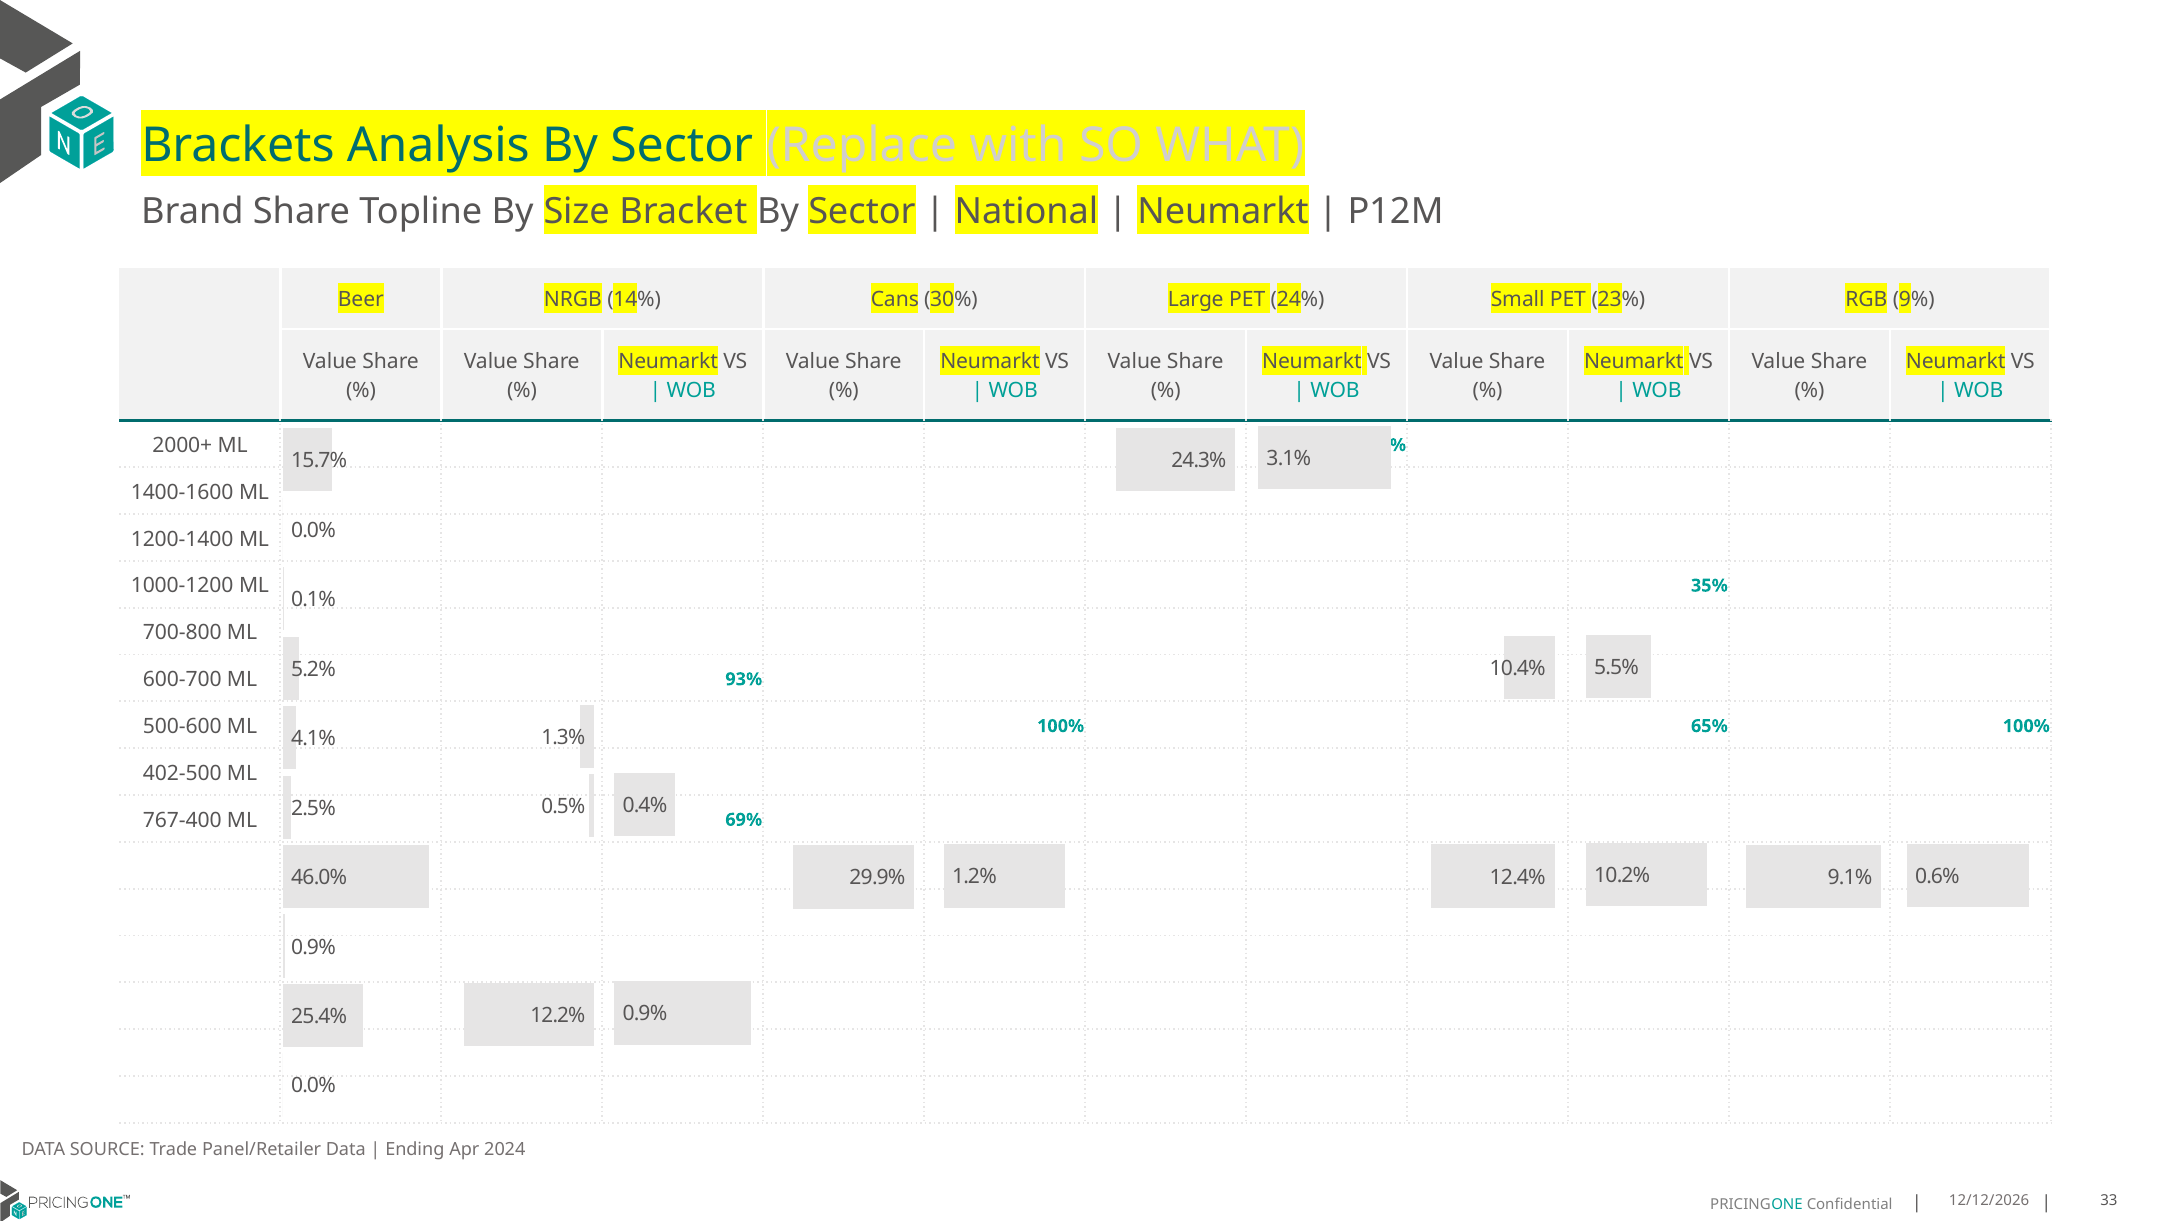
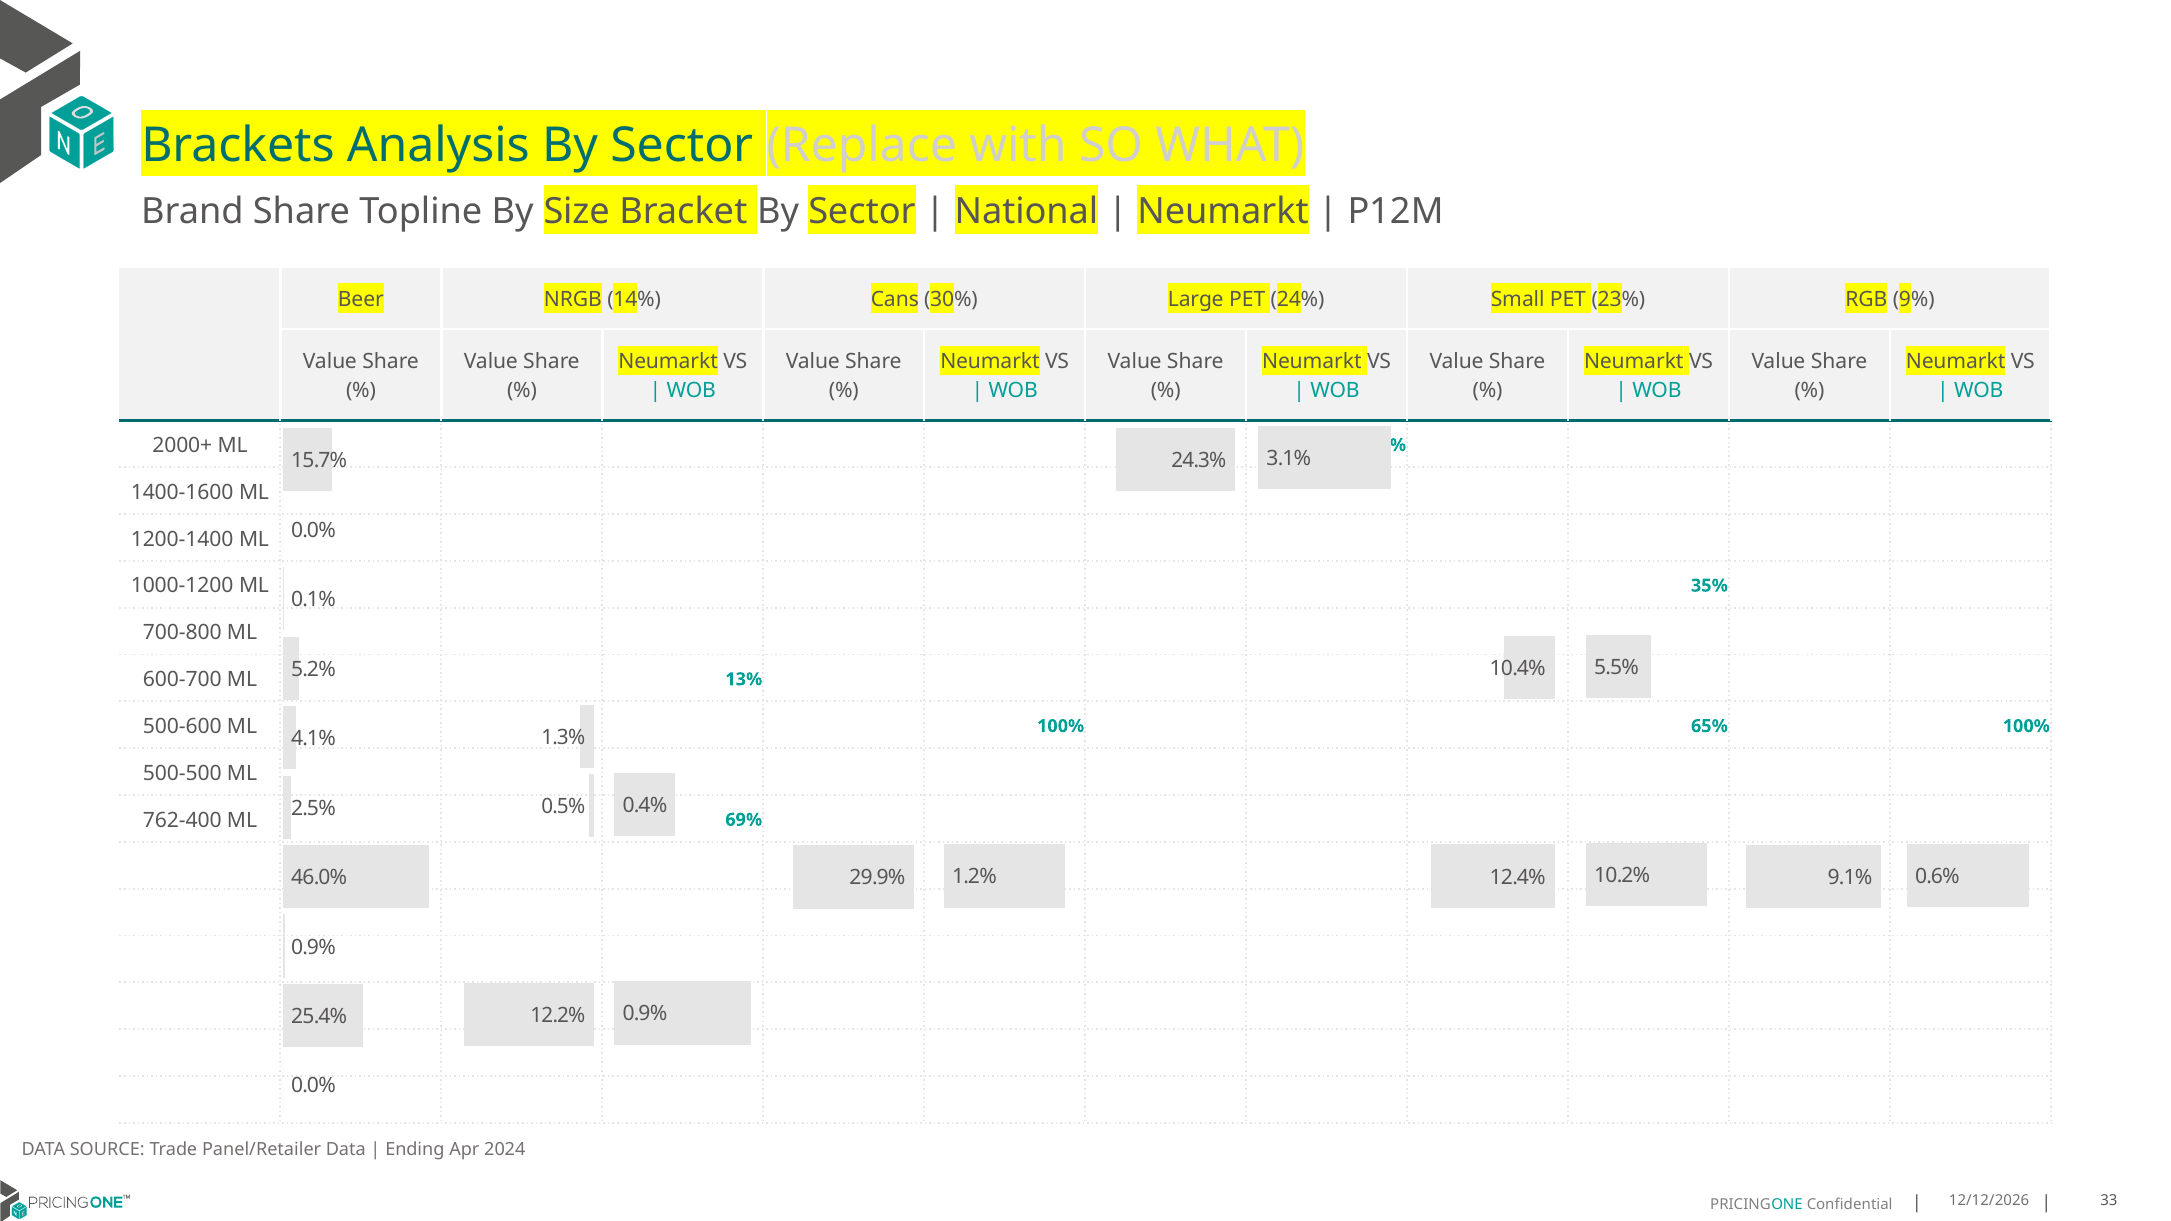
93%: 93% -> 13% (744, 679)
402-500: 402-500 -> 500-500 (182, 773)
767-400: 767-400 -> 762-400 (182, 820)
